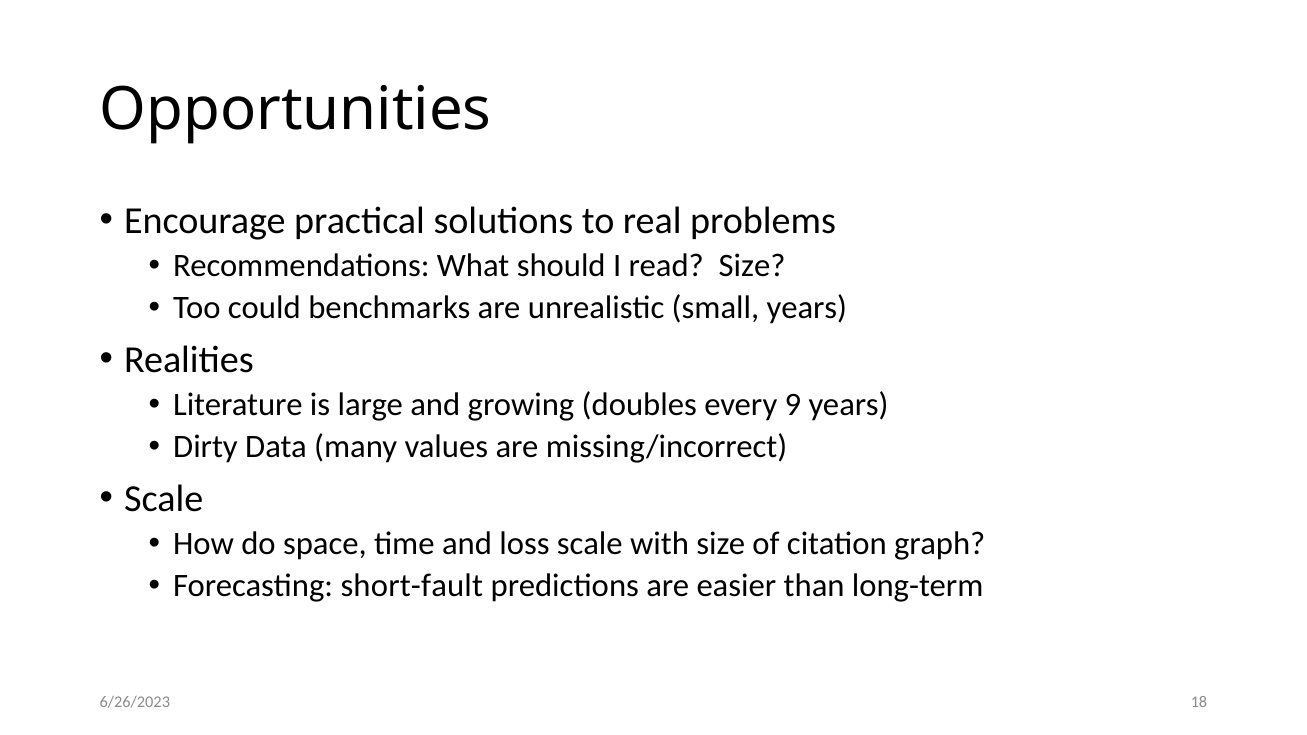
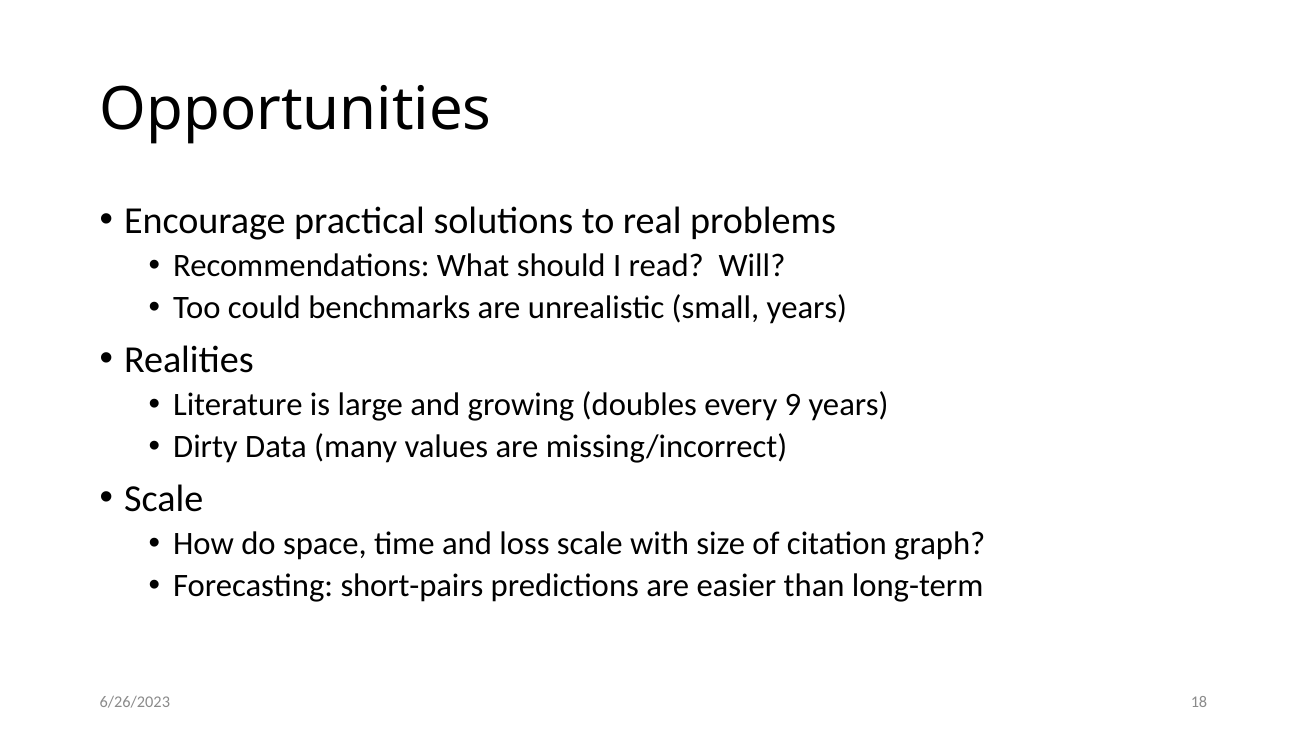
read Size: Size -> Will (752, 266)
short-fault: short-fault -> short-pairs (412, 586)
